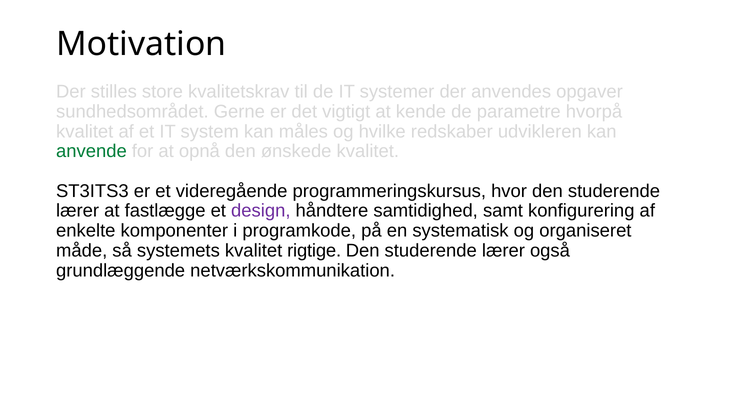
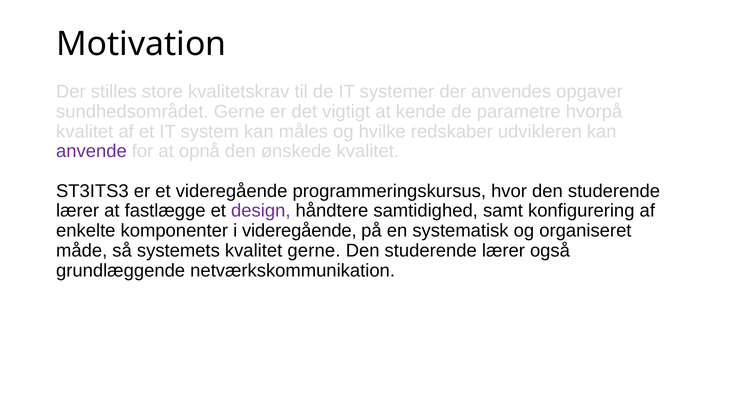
anvende colour: green -> purple (91, 152)
i programkode: programkode -> videregående (299, 231)
kvalitet rigtige: rigtige -> gerne (314, 251)
